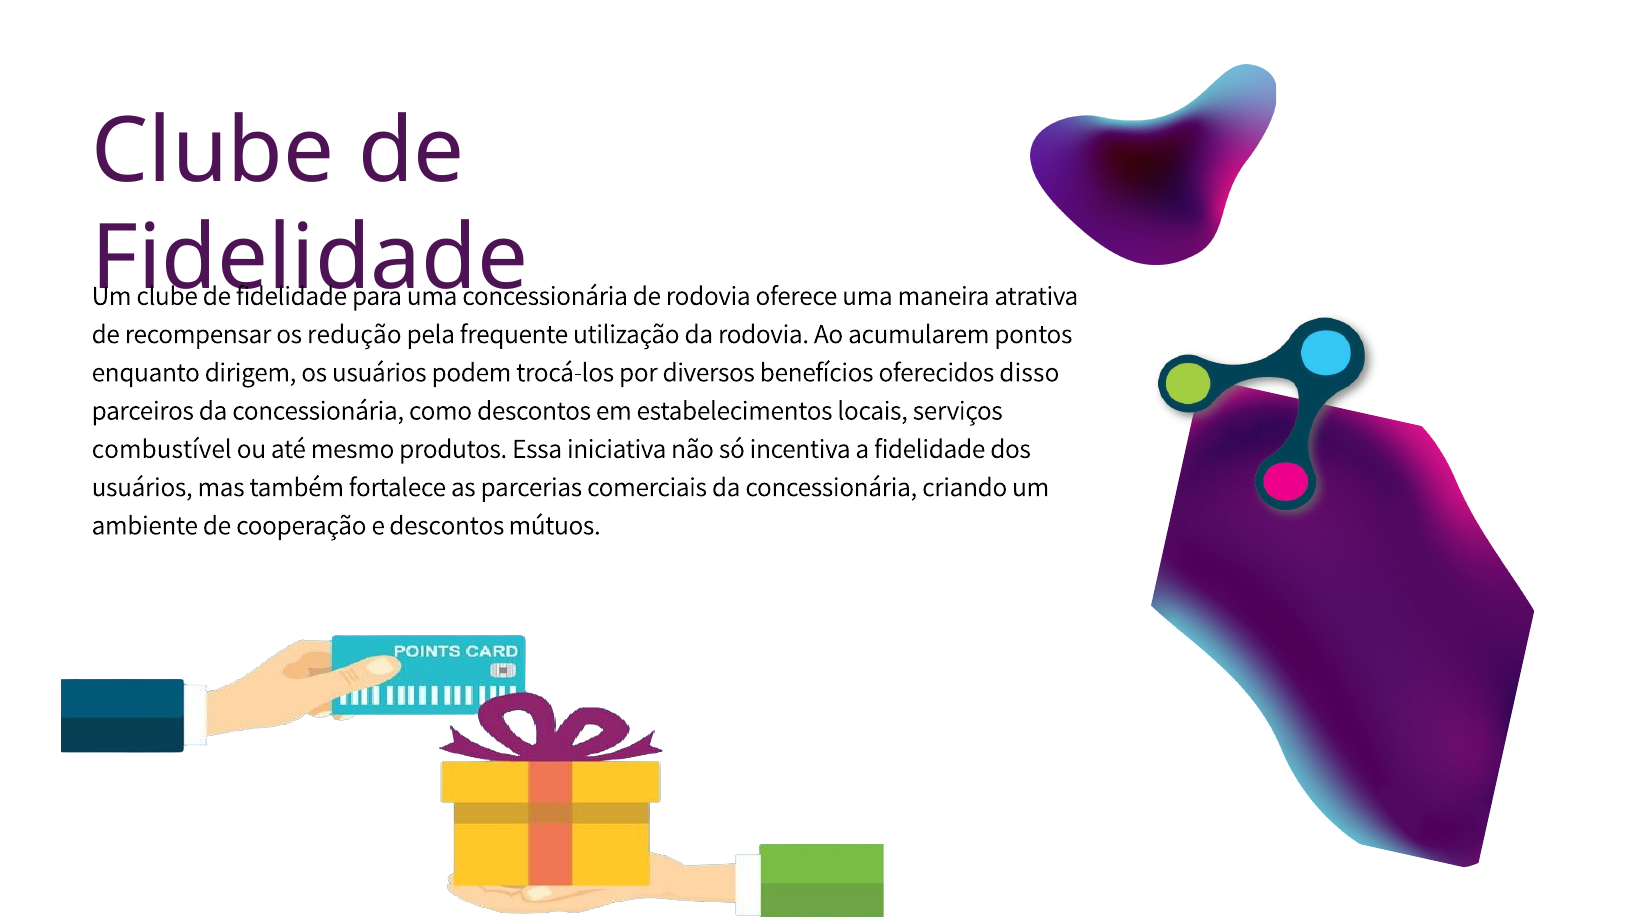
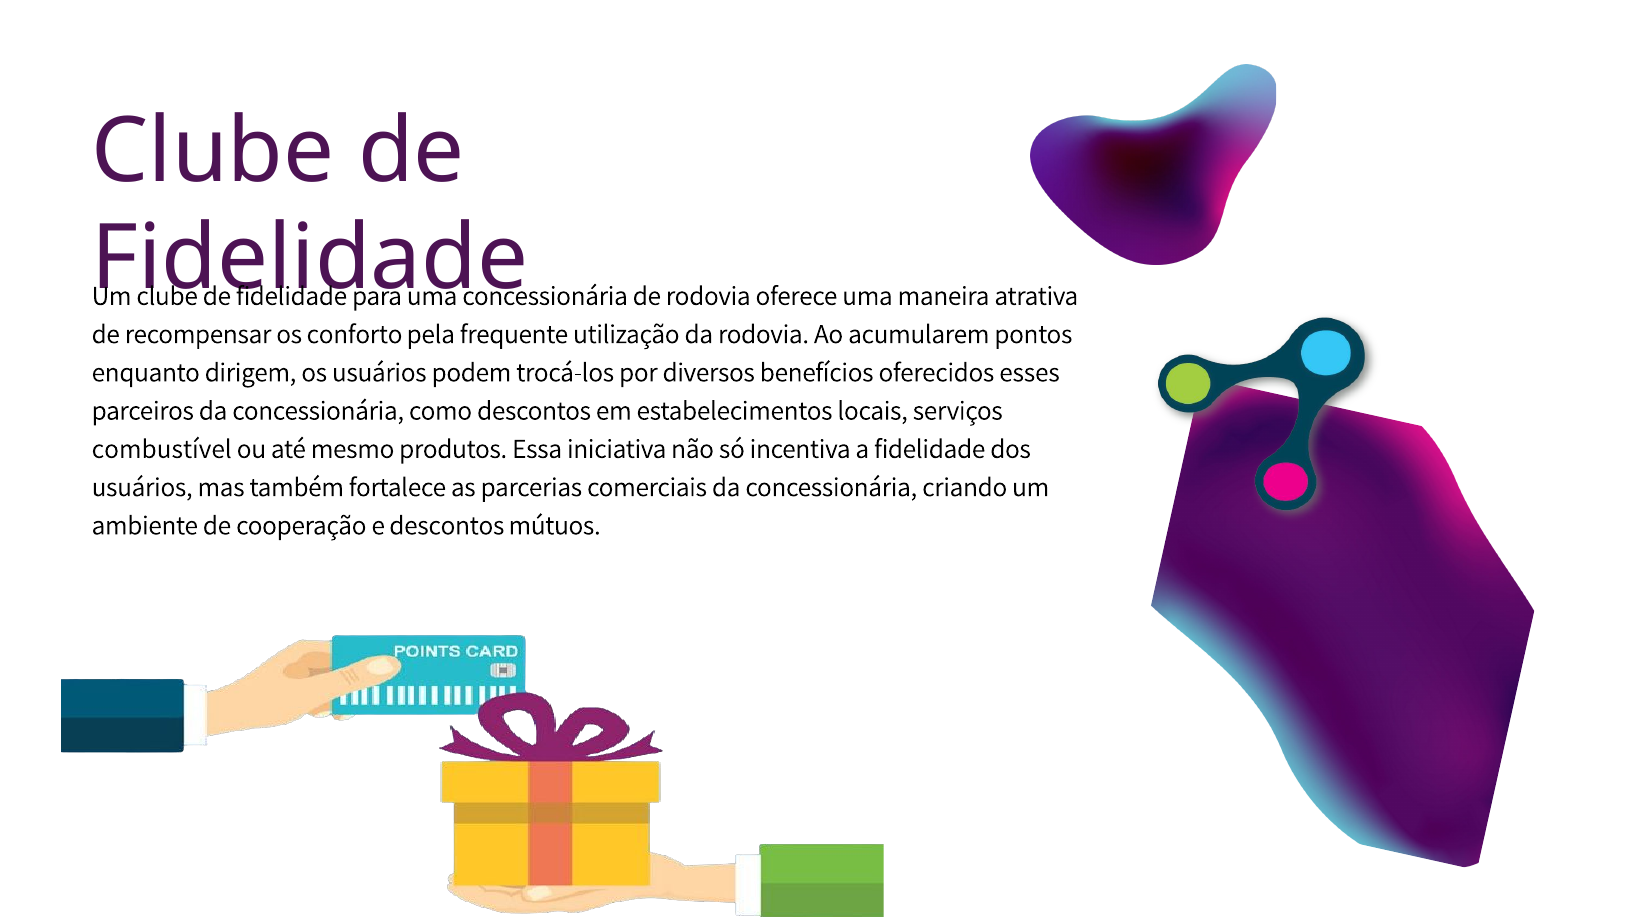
redução: redução -> conforto (355, 334)
disso: disso -> esses (1029, 372)
